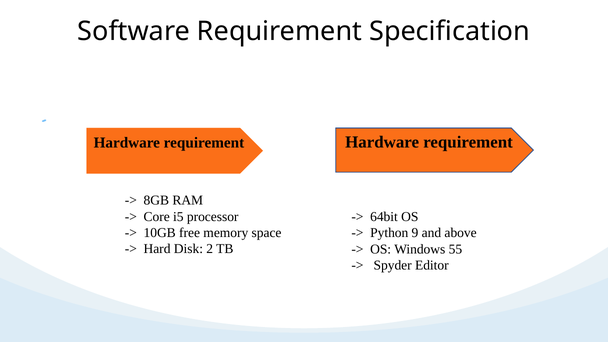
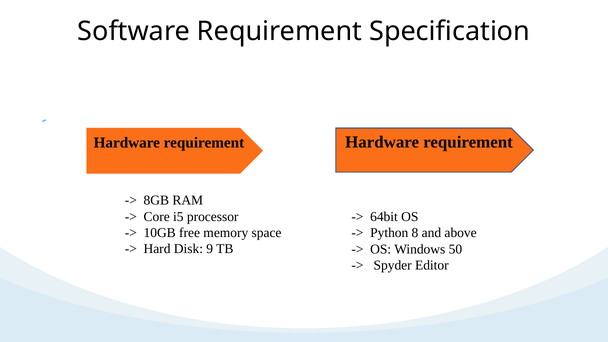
Python 9: 9 -> 8 (415, 233)
2: 2 -> 9 (210, 249)
55: 55 -> 50 (455, 249)
